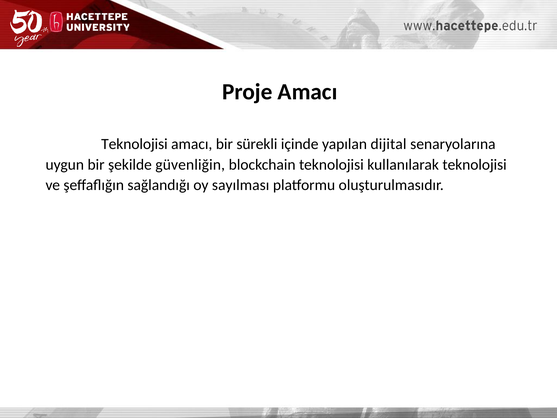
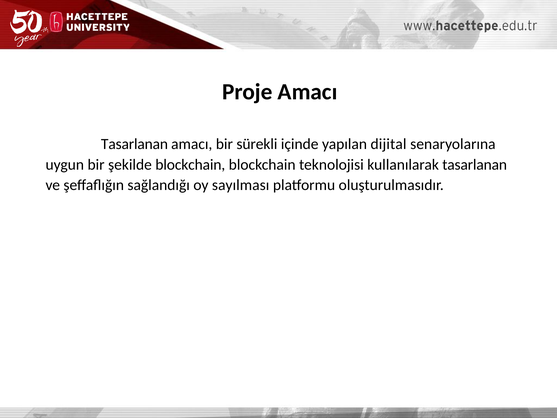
Teknolojisi: Teknolojisi -> Tasarlanan (134, 144)
şekilde güvenliğin: güvenliğin -> blockchain (190, 164)
kullanılarak teknolojisi: teknolojisi -> tasarlanan (475, 164)
